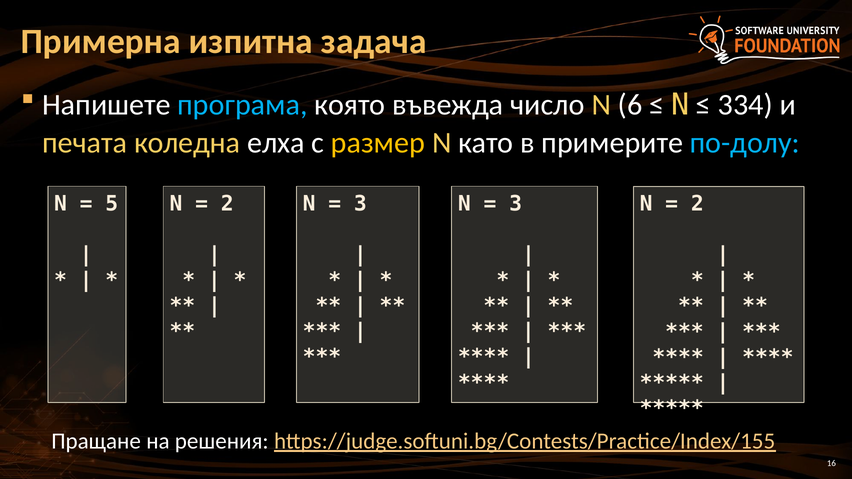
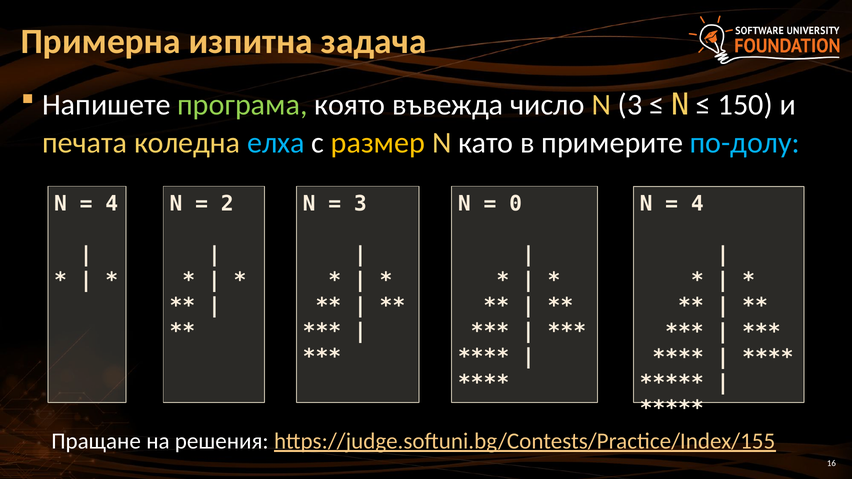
програма colour: light blue -> light green (242, 105)
N 6: 6 -> 3 (630, 105)
334: 334 -> 150 (745, 105)
елха colour: white -> light blue (276, 143)
5: 5 -> 4 (112, 204)
3: 3 -> 0 (516, 204)
2: 2 -> 4 (697, 204)
